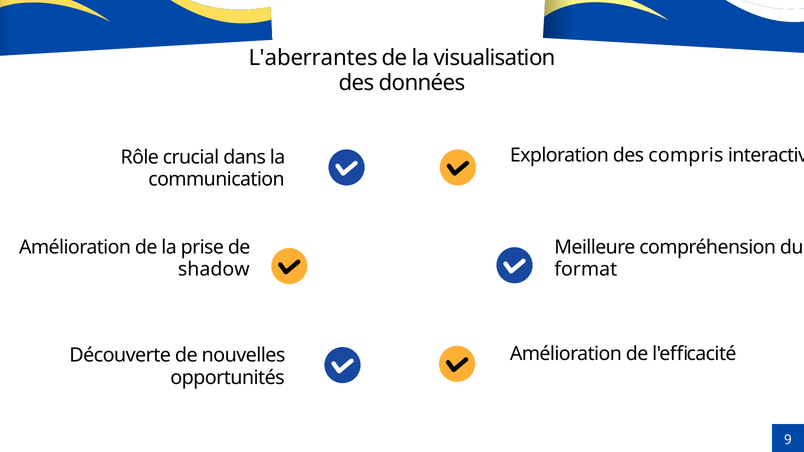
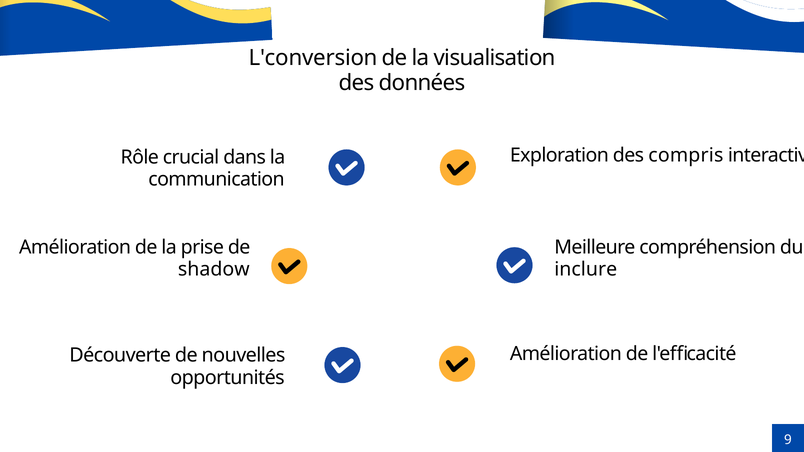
L'aberrantes: L'aberrantes -> L'conversion (313, 58)
format: format -> inclure (586, 269)
